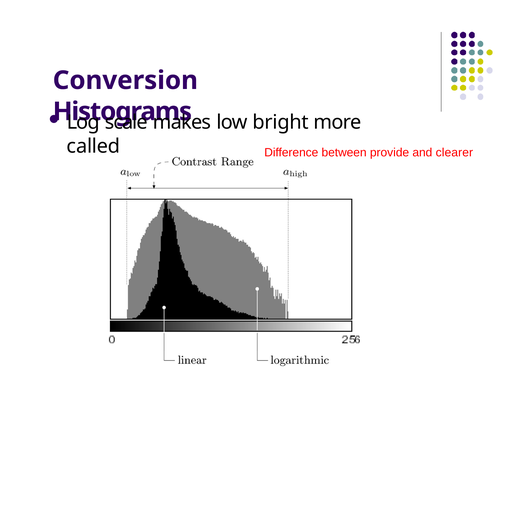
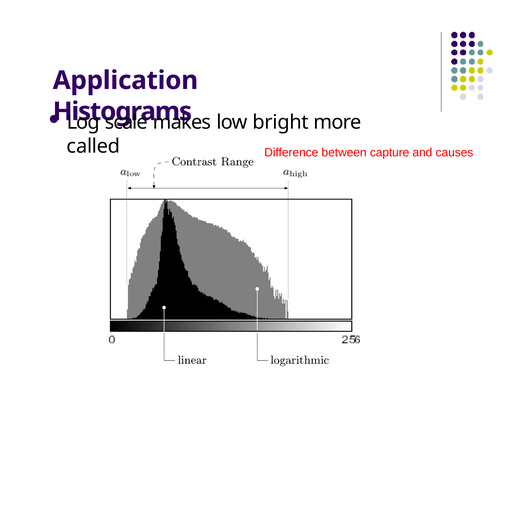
Conversion: Conversion -> Application (125, 80)
provide: provide -> capture (390, 153)
clearer: clearer -> causes (454, 153)
